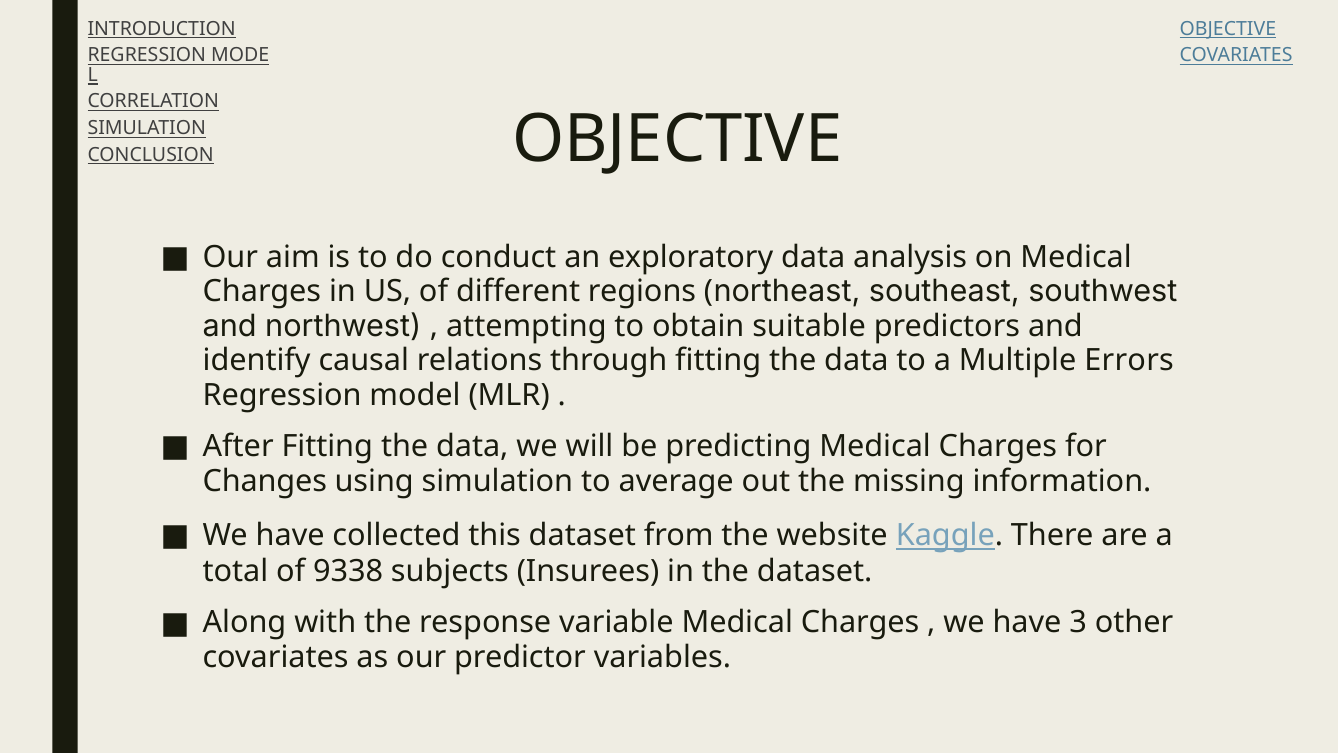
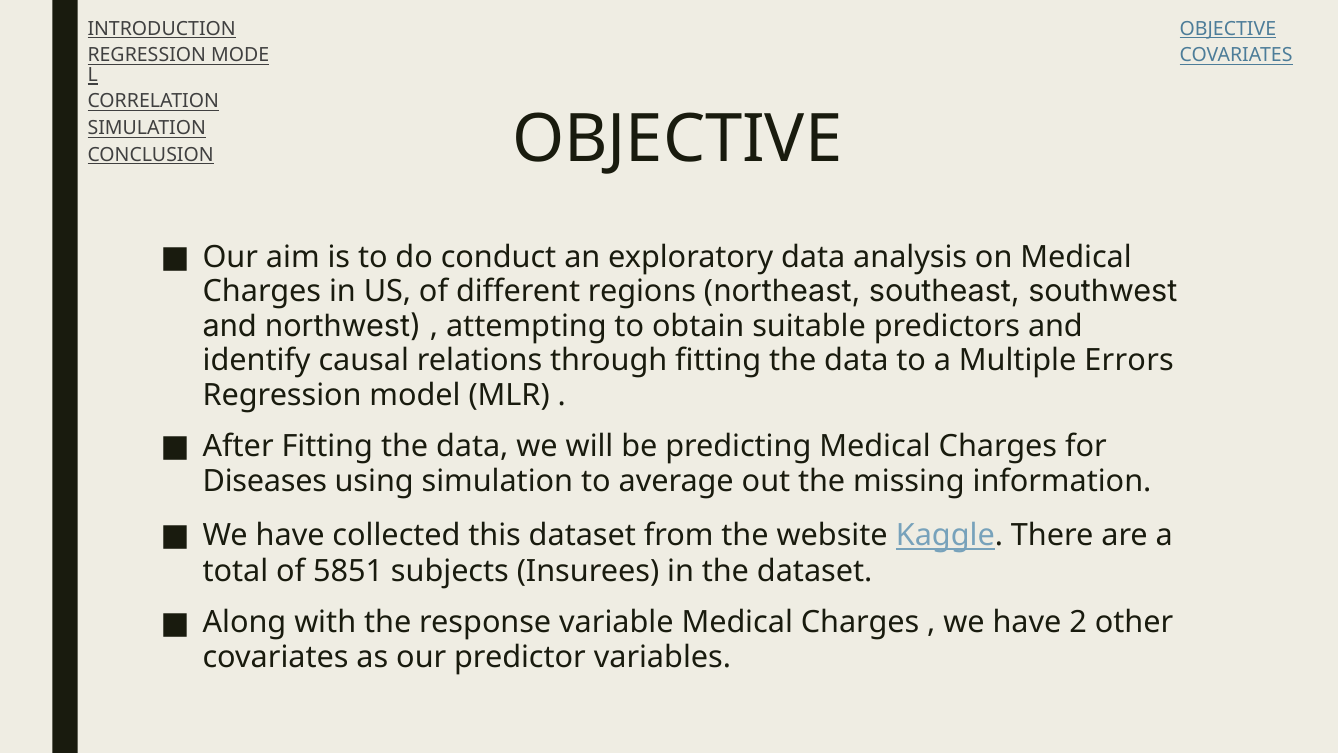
Changes: Changes -> Diseases (265, 481)
9338: 9338 -> 5851 (348, 571)
3: 3 -> 2 (1078, 623)
